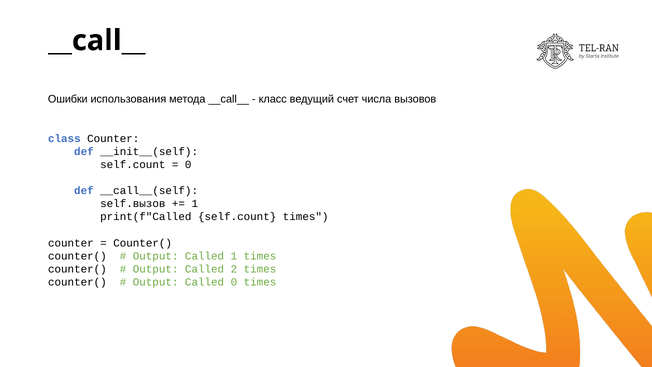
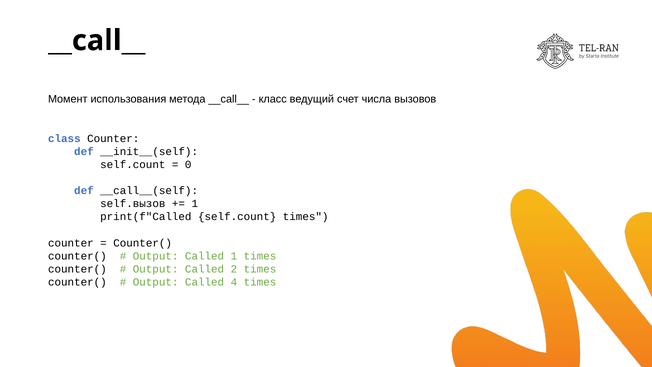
Ошибки: Ошибки -> Момент (68, 99)
Called 0: 0 -> 4 (234, 282)
